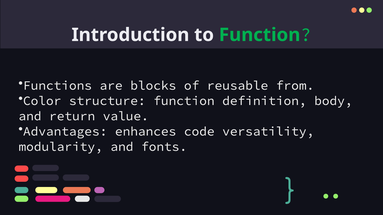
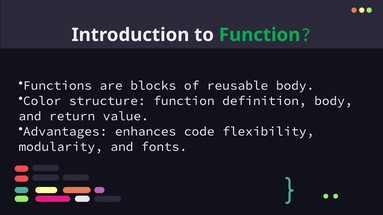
reusable from: from -> body (295, 86)
versatility: versatility -> flexibility (268, 132)
